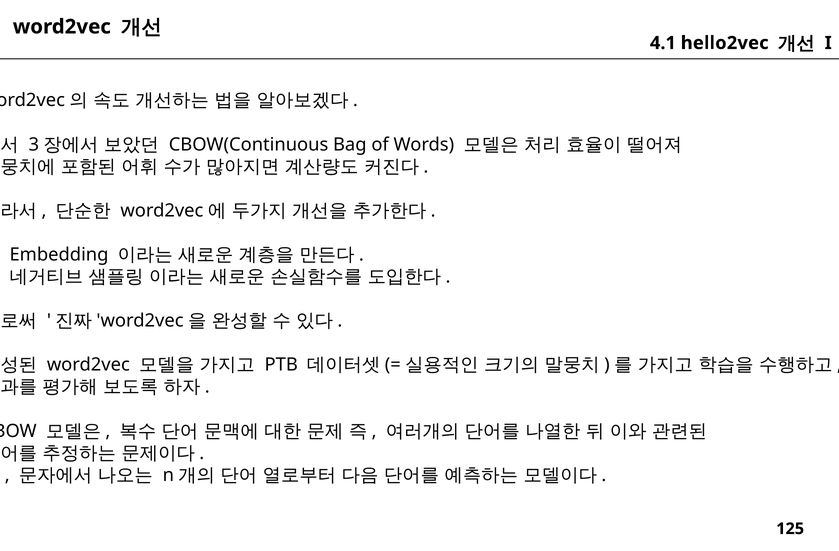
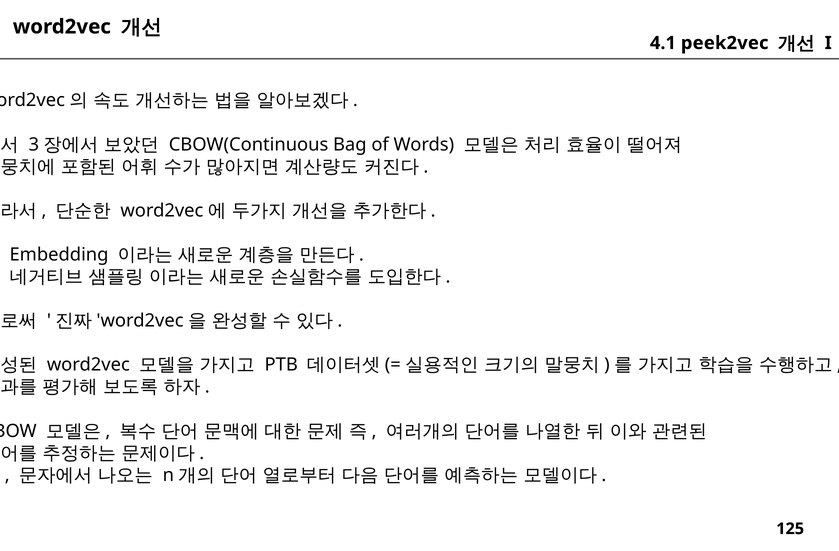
hello2vec: hello2vec -> peek2vec (725, 43)
